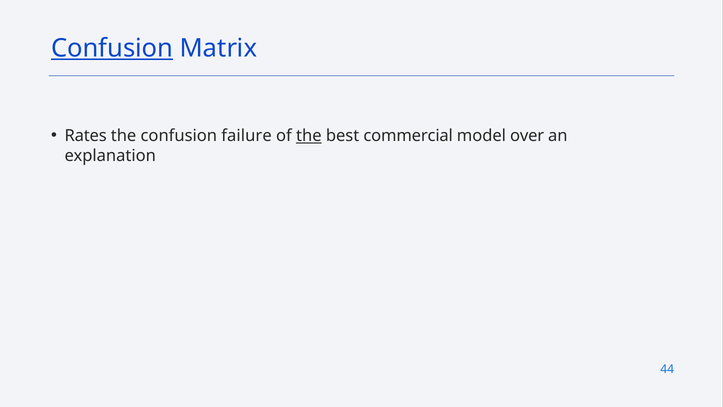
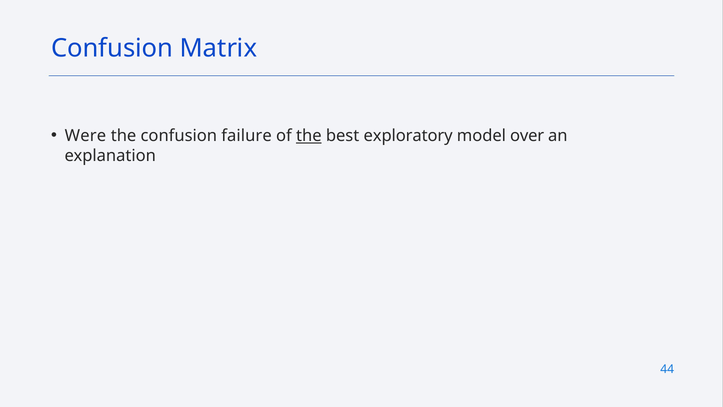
Confusion underline: present -> none (112, 48)
Rates: Rates -> Were (85, 136)
commercial: commercial -> exploratory (408, 136)
